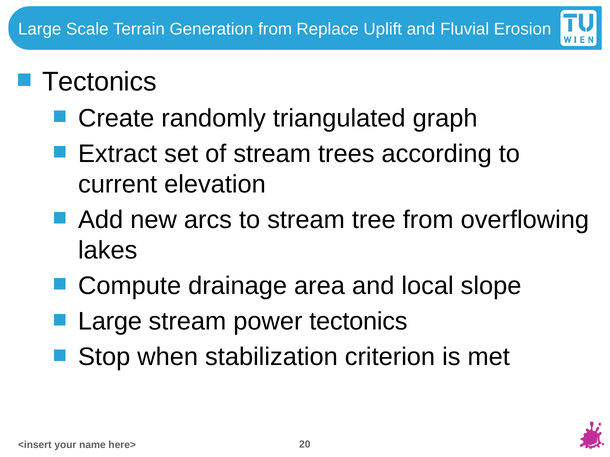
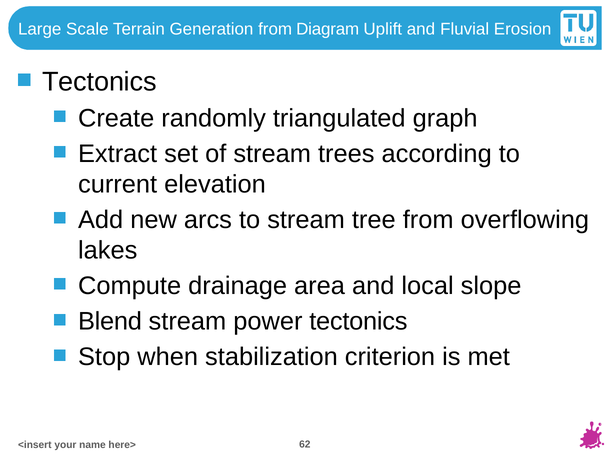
Replace: Replace -> Diagram (328, 29)
Large: Large -> Blend (110, 322)
20: 20 -> 62 (305, 445)
